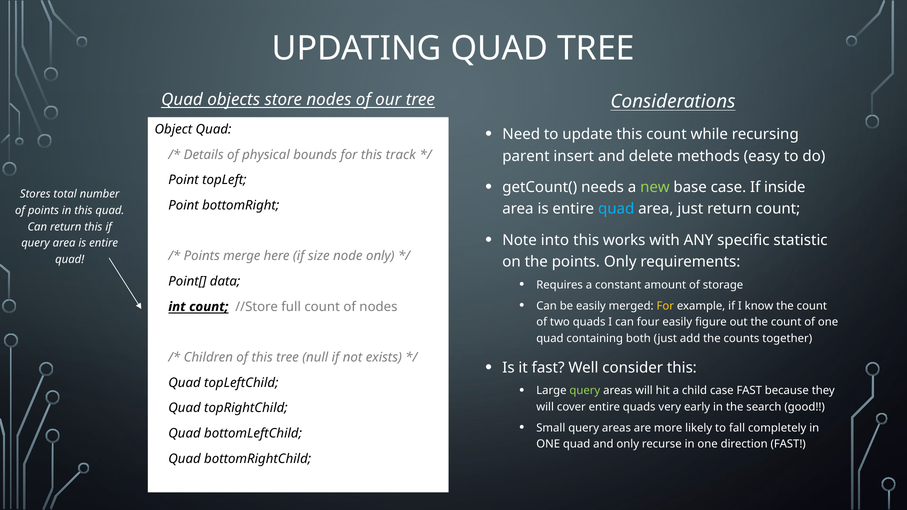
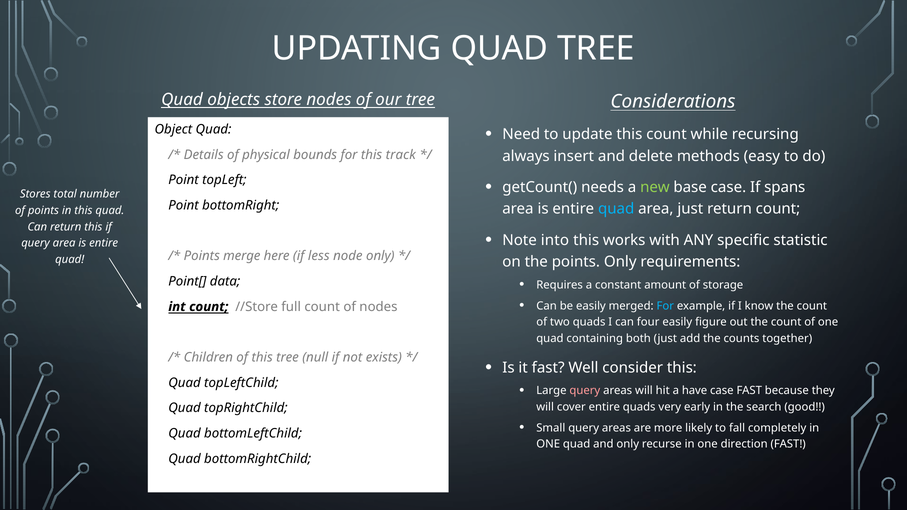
parent: parent -> always (526, 156)
inside: inside -> spans (785, 187)
size: size -> less (319, 256)
For colour: yellow -> light blue (665, 306)
query colour: light green -> pink (585, 391)
child: child -> have (695, 391)
